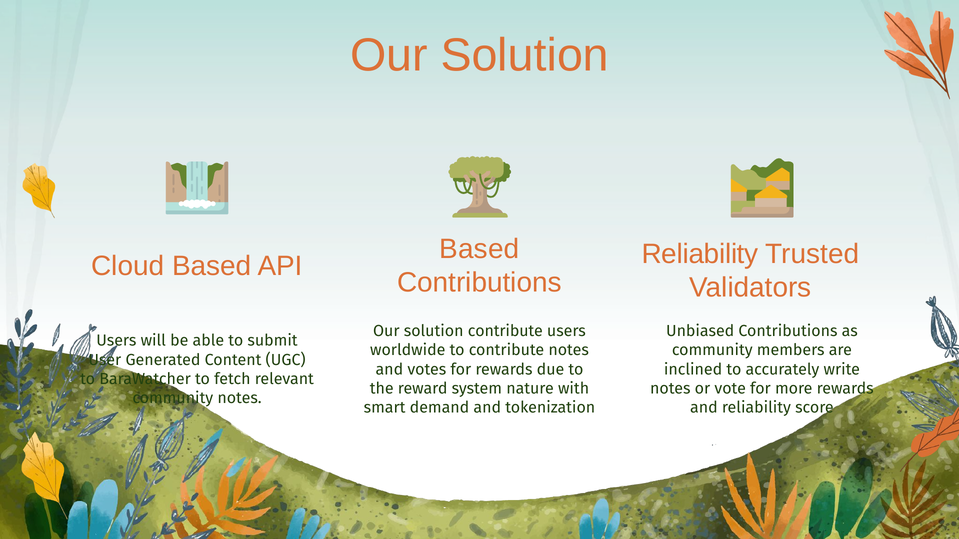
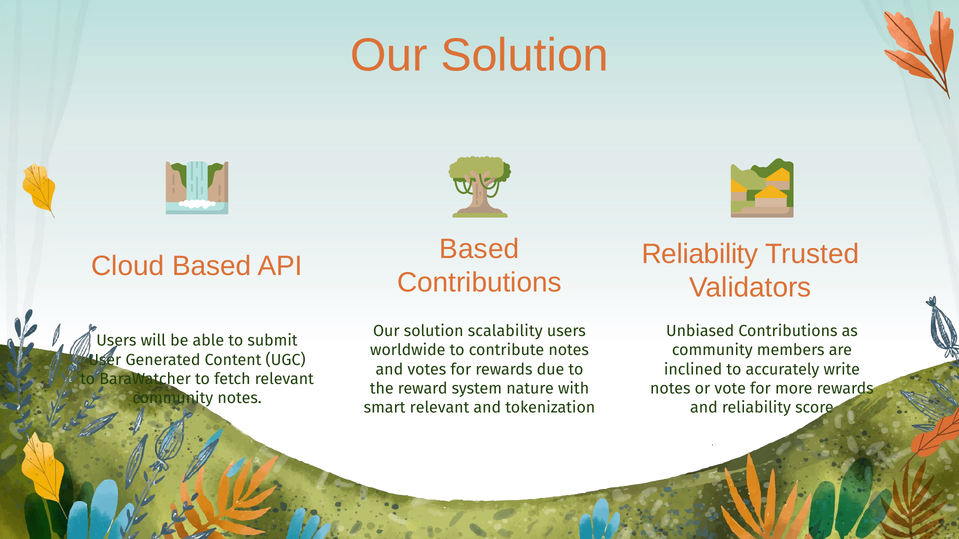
solution contribute: contribute -> scalability (505, 331)
smart demand: demand -> relevant (440, 408)
